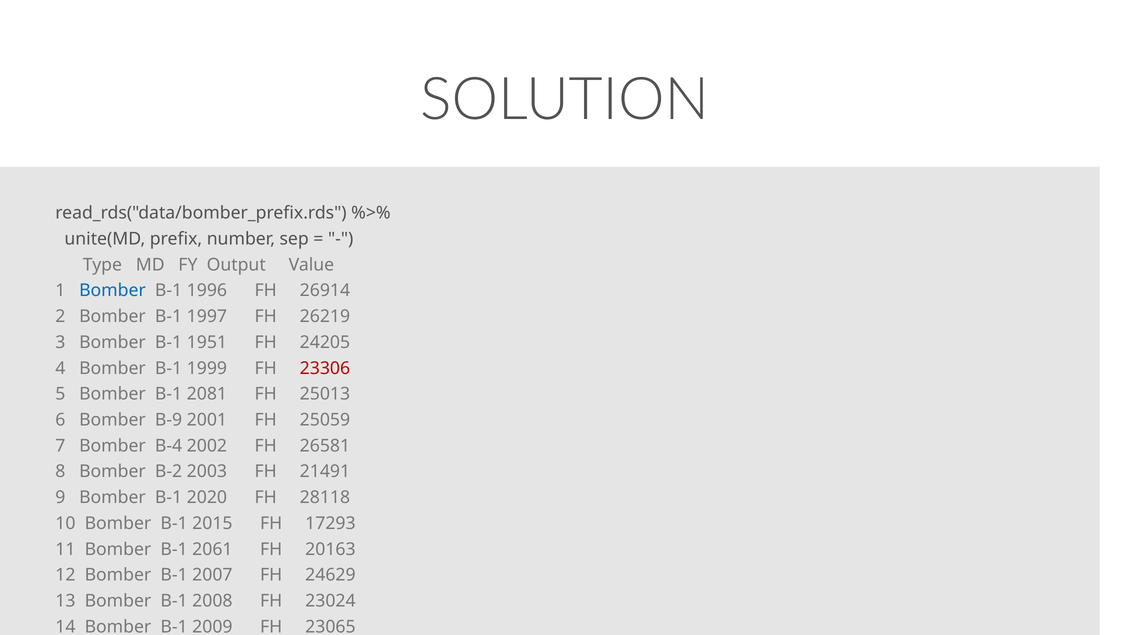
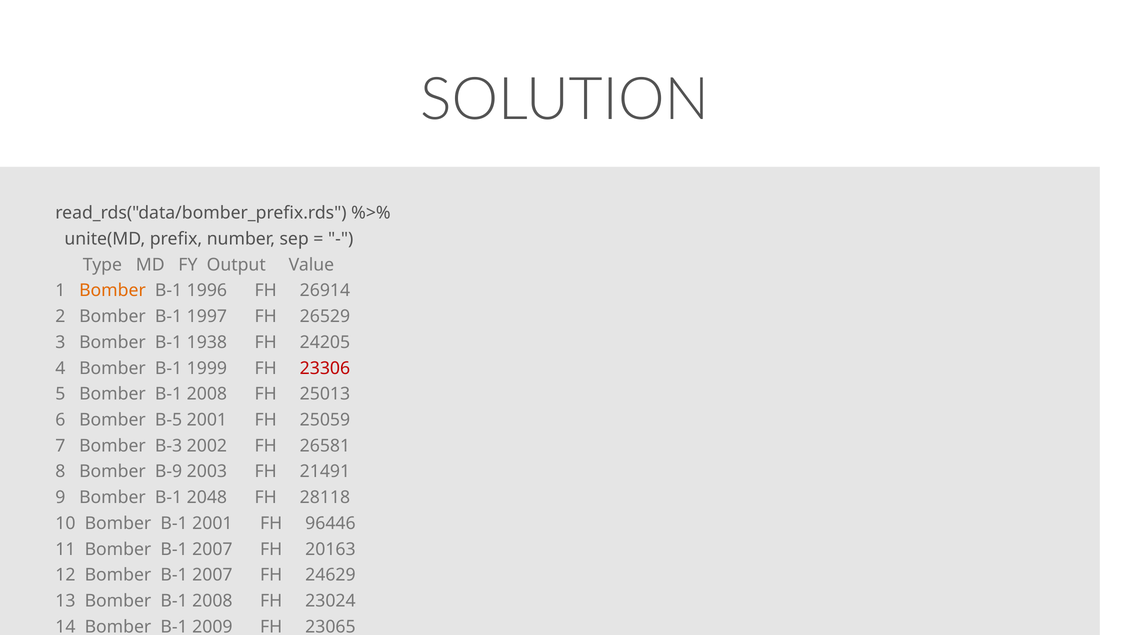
Bomber colour: blue -> orange (112, 291)
26219: 26219 -> 26529 (325, 316)
1951: 1951 -> 1938 (207, 342)
5 Bomber B-1 2081: 2081 -> 2008 (207, 394)
B-9: B-9 -> B-5 (169, 420)
B-4: B-4 -> B-3 (169, 446)
B-2: B-2 -> B-9 (169, 472)
2020: 2020 -> 2048 (207, 498)
B-1 2015: 2015 -> 2001 (212, 523)
17293: 17293 -> 96446 (330, 523)
11 Bomber B-1 2061: 2061 -> 2007 (212, 549)
